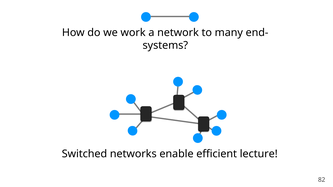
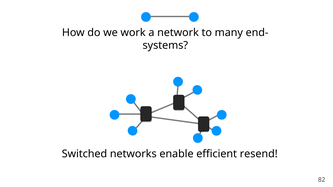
lecture: lecture -> resend (259, 154)
